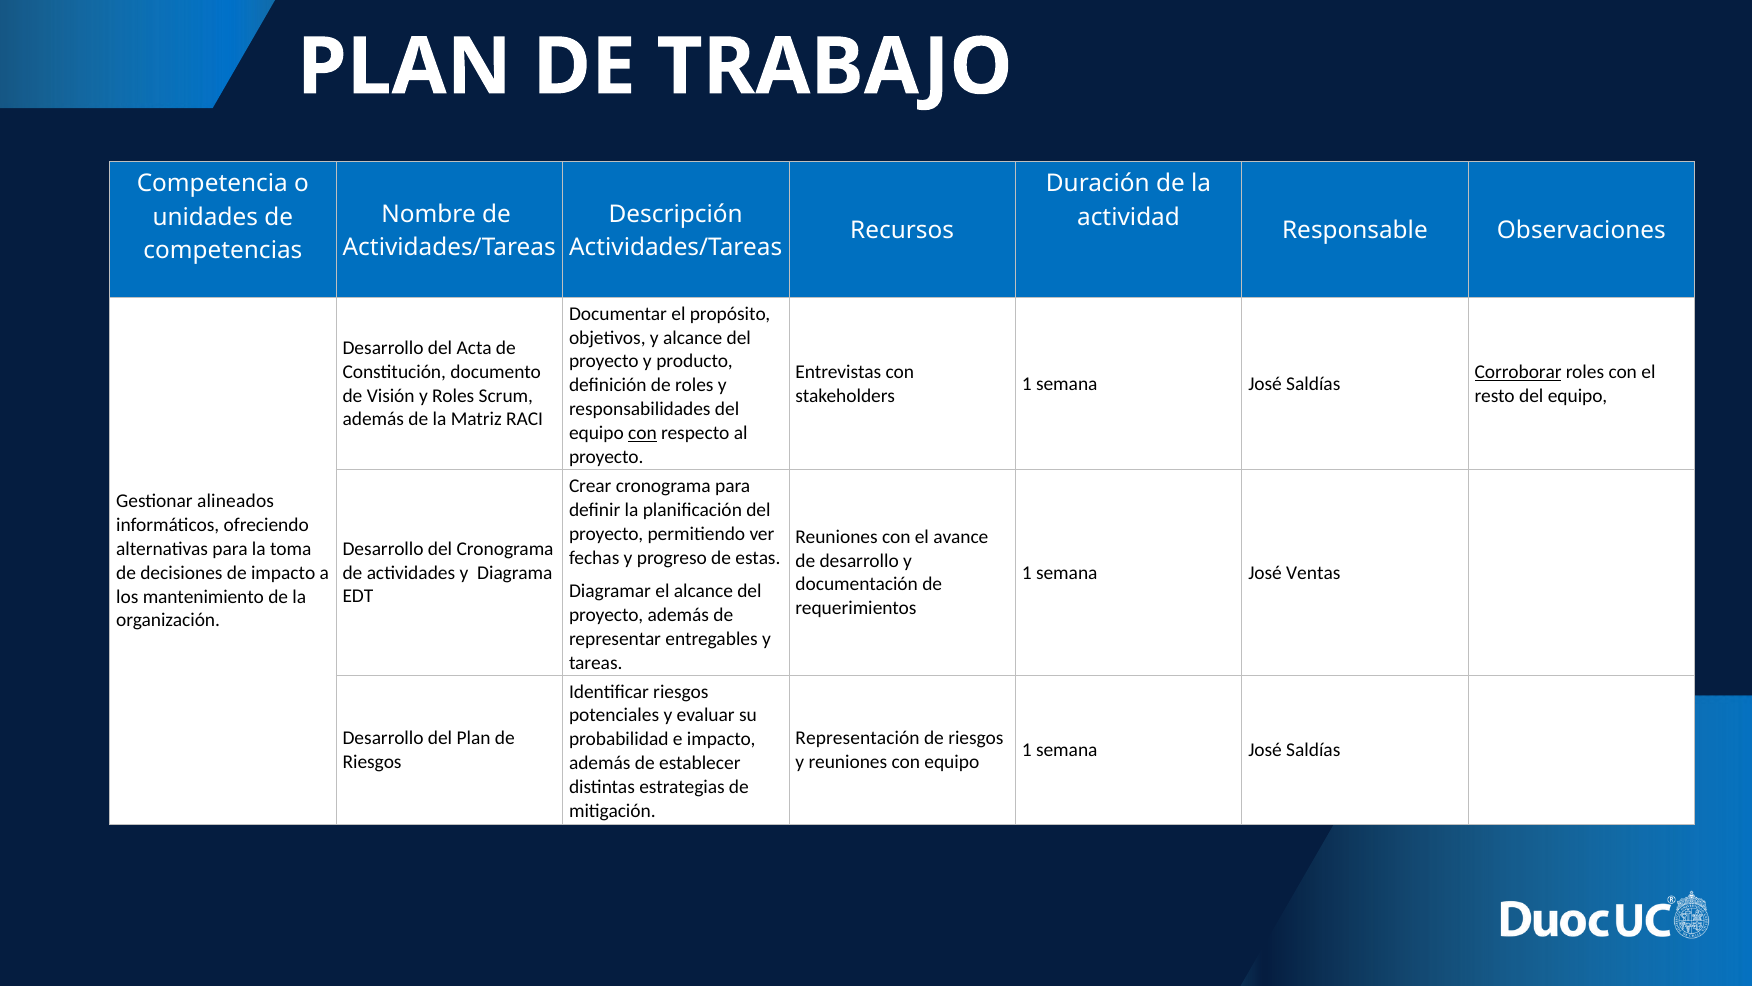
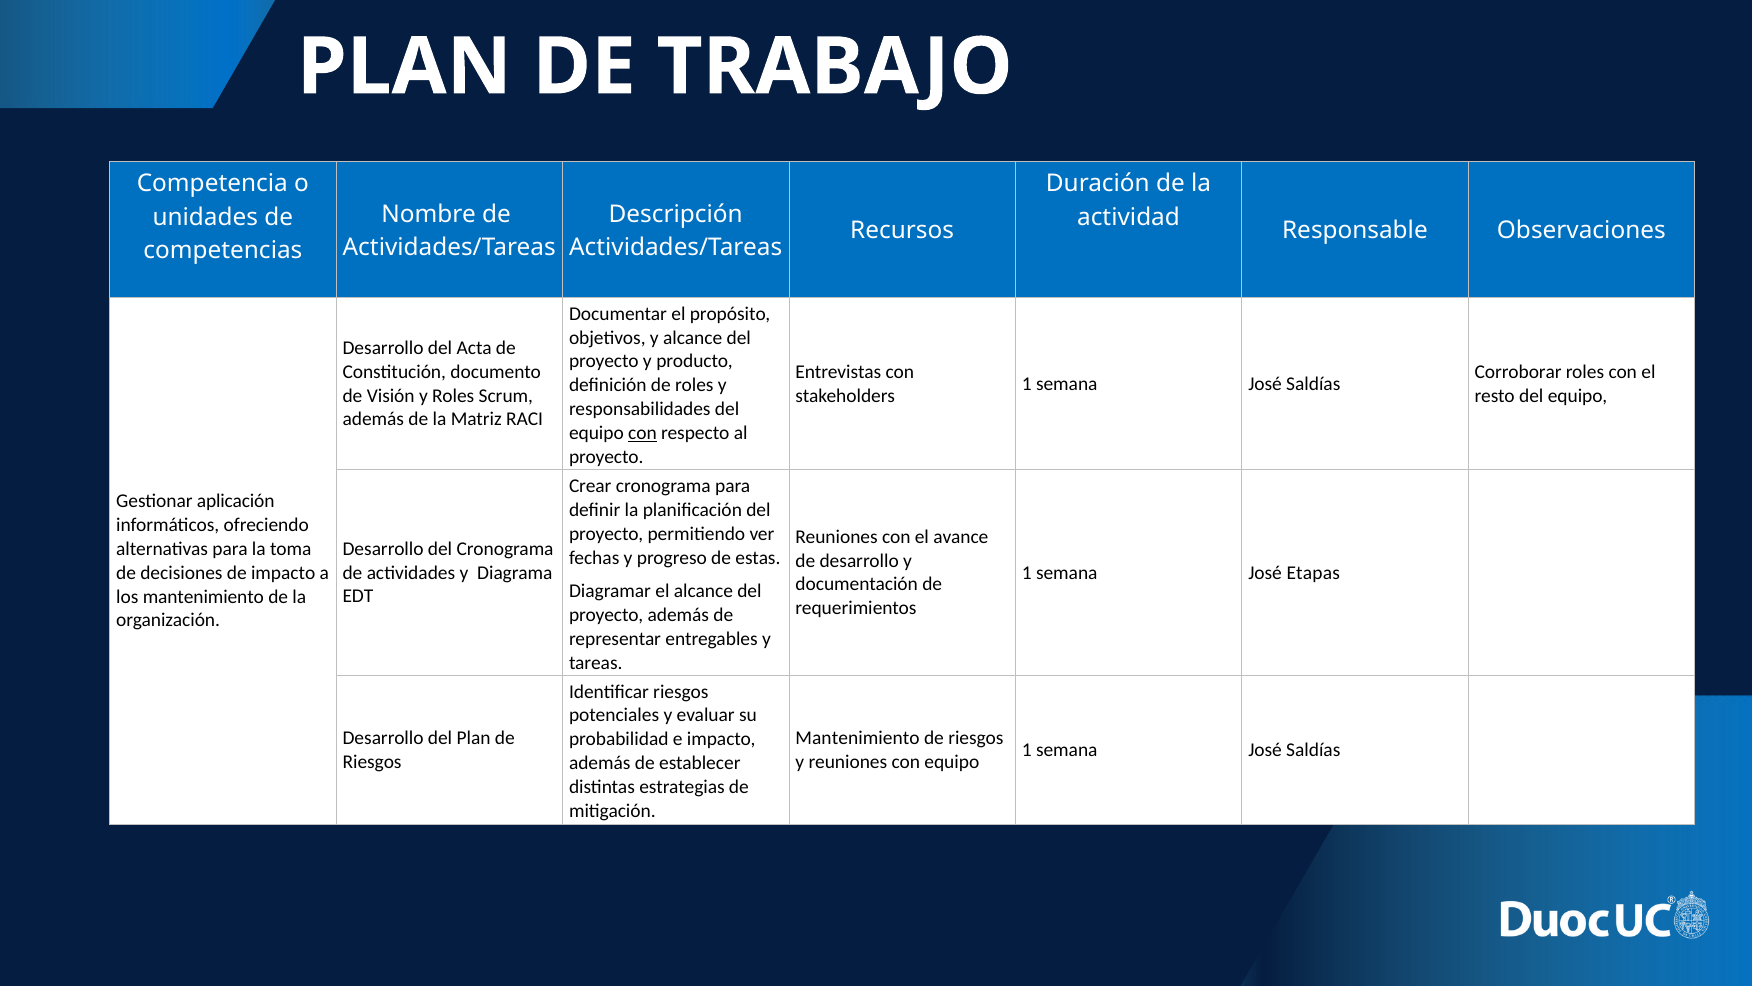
Corroborar underline: present -> none (1518, 372)
alineados: alineados -> aplicación (236, 501)
Ventas: Ventas -> Etapas (1313, 572)
Representación: Representación -> Mantenimiento (858, 738)
